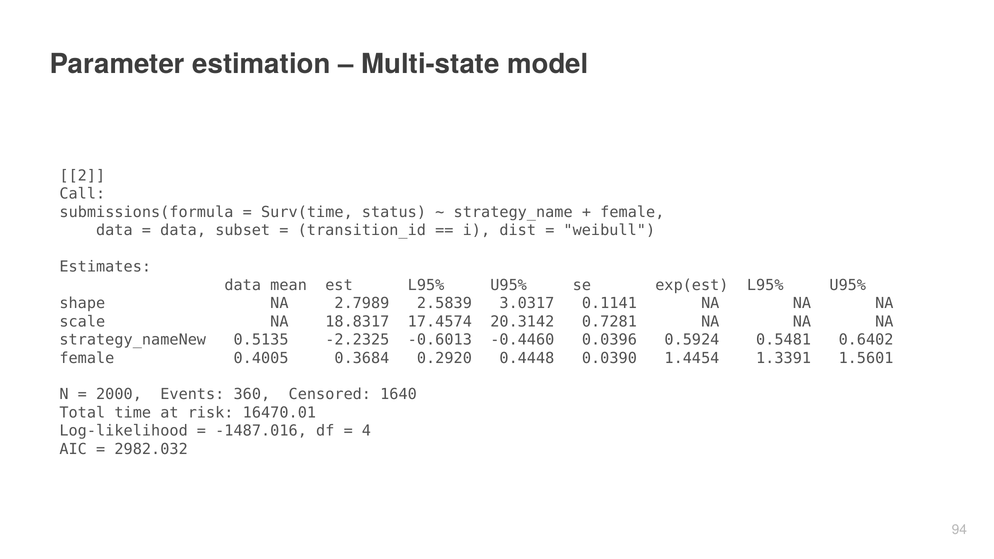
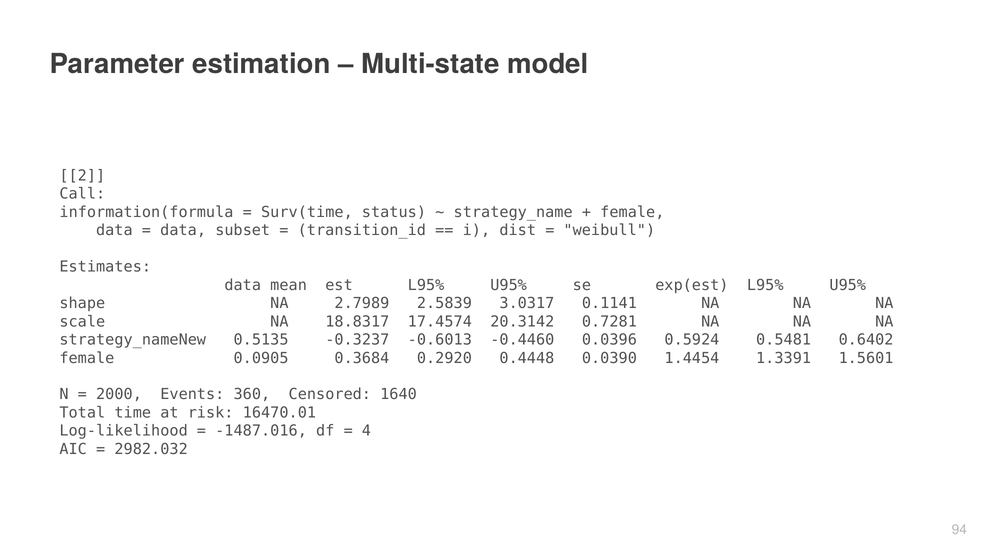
submissions(formula: submissions(formula -> information(formula (146, 212)
-2.2325: -2.2325 -> -0.3237 (357, 340)
0.4005: 0.4005 -> 0.0905 (261, 358)
